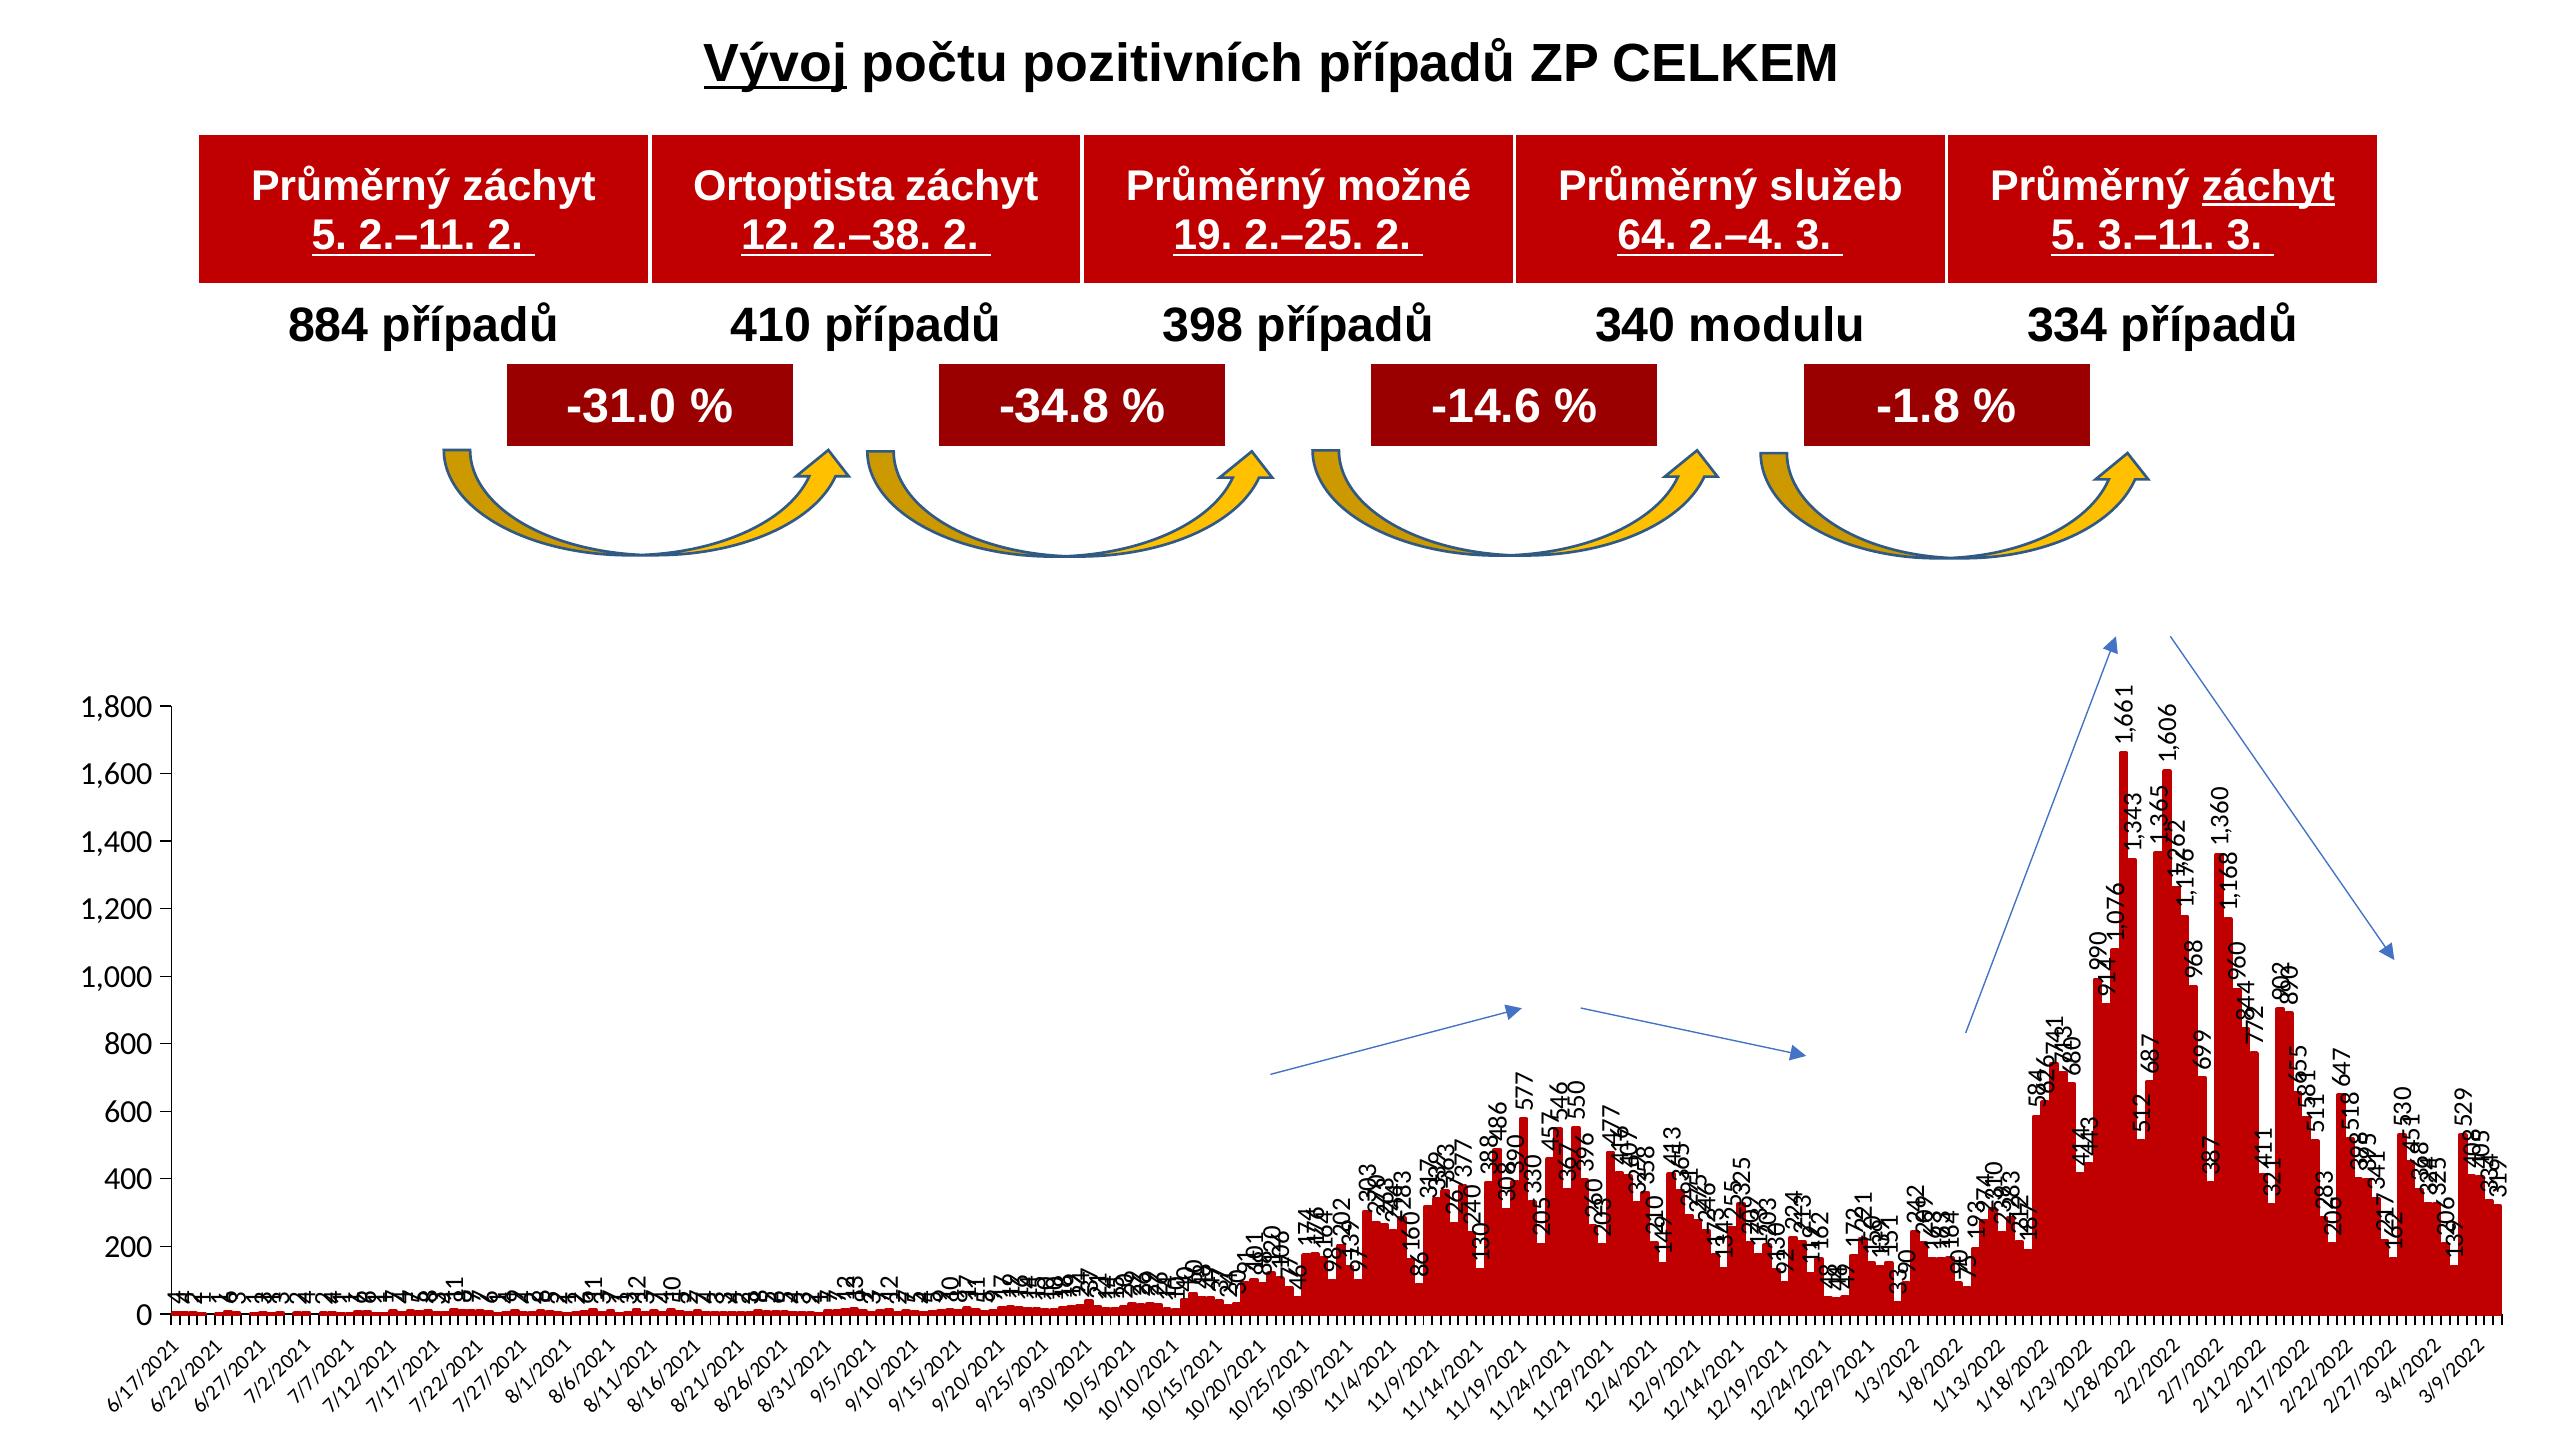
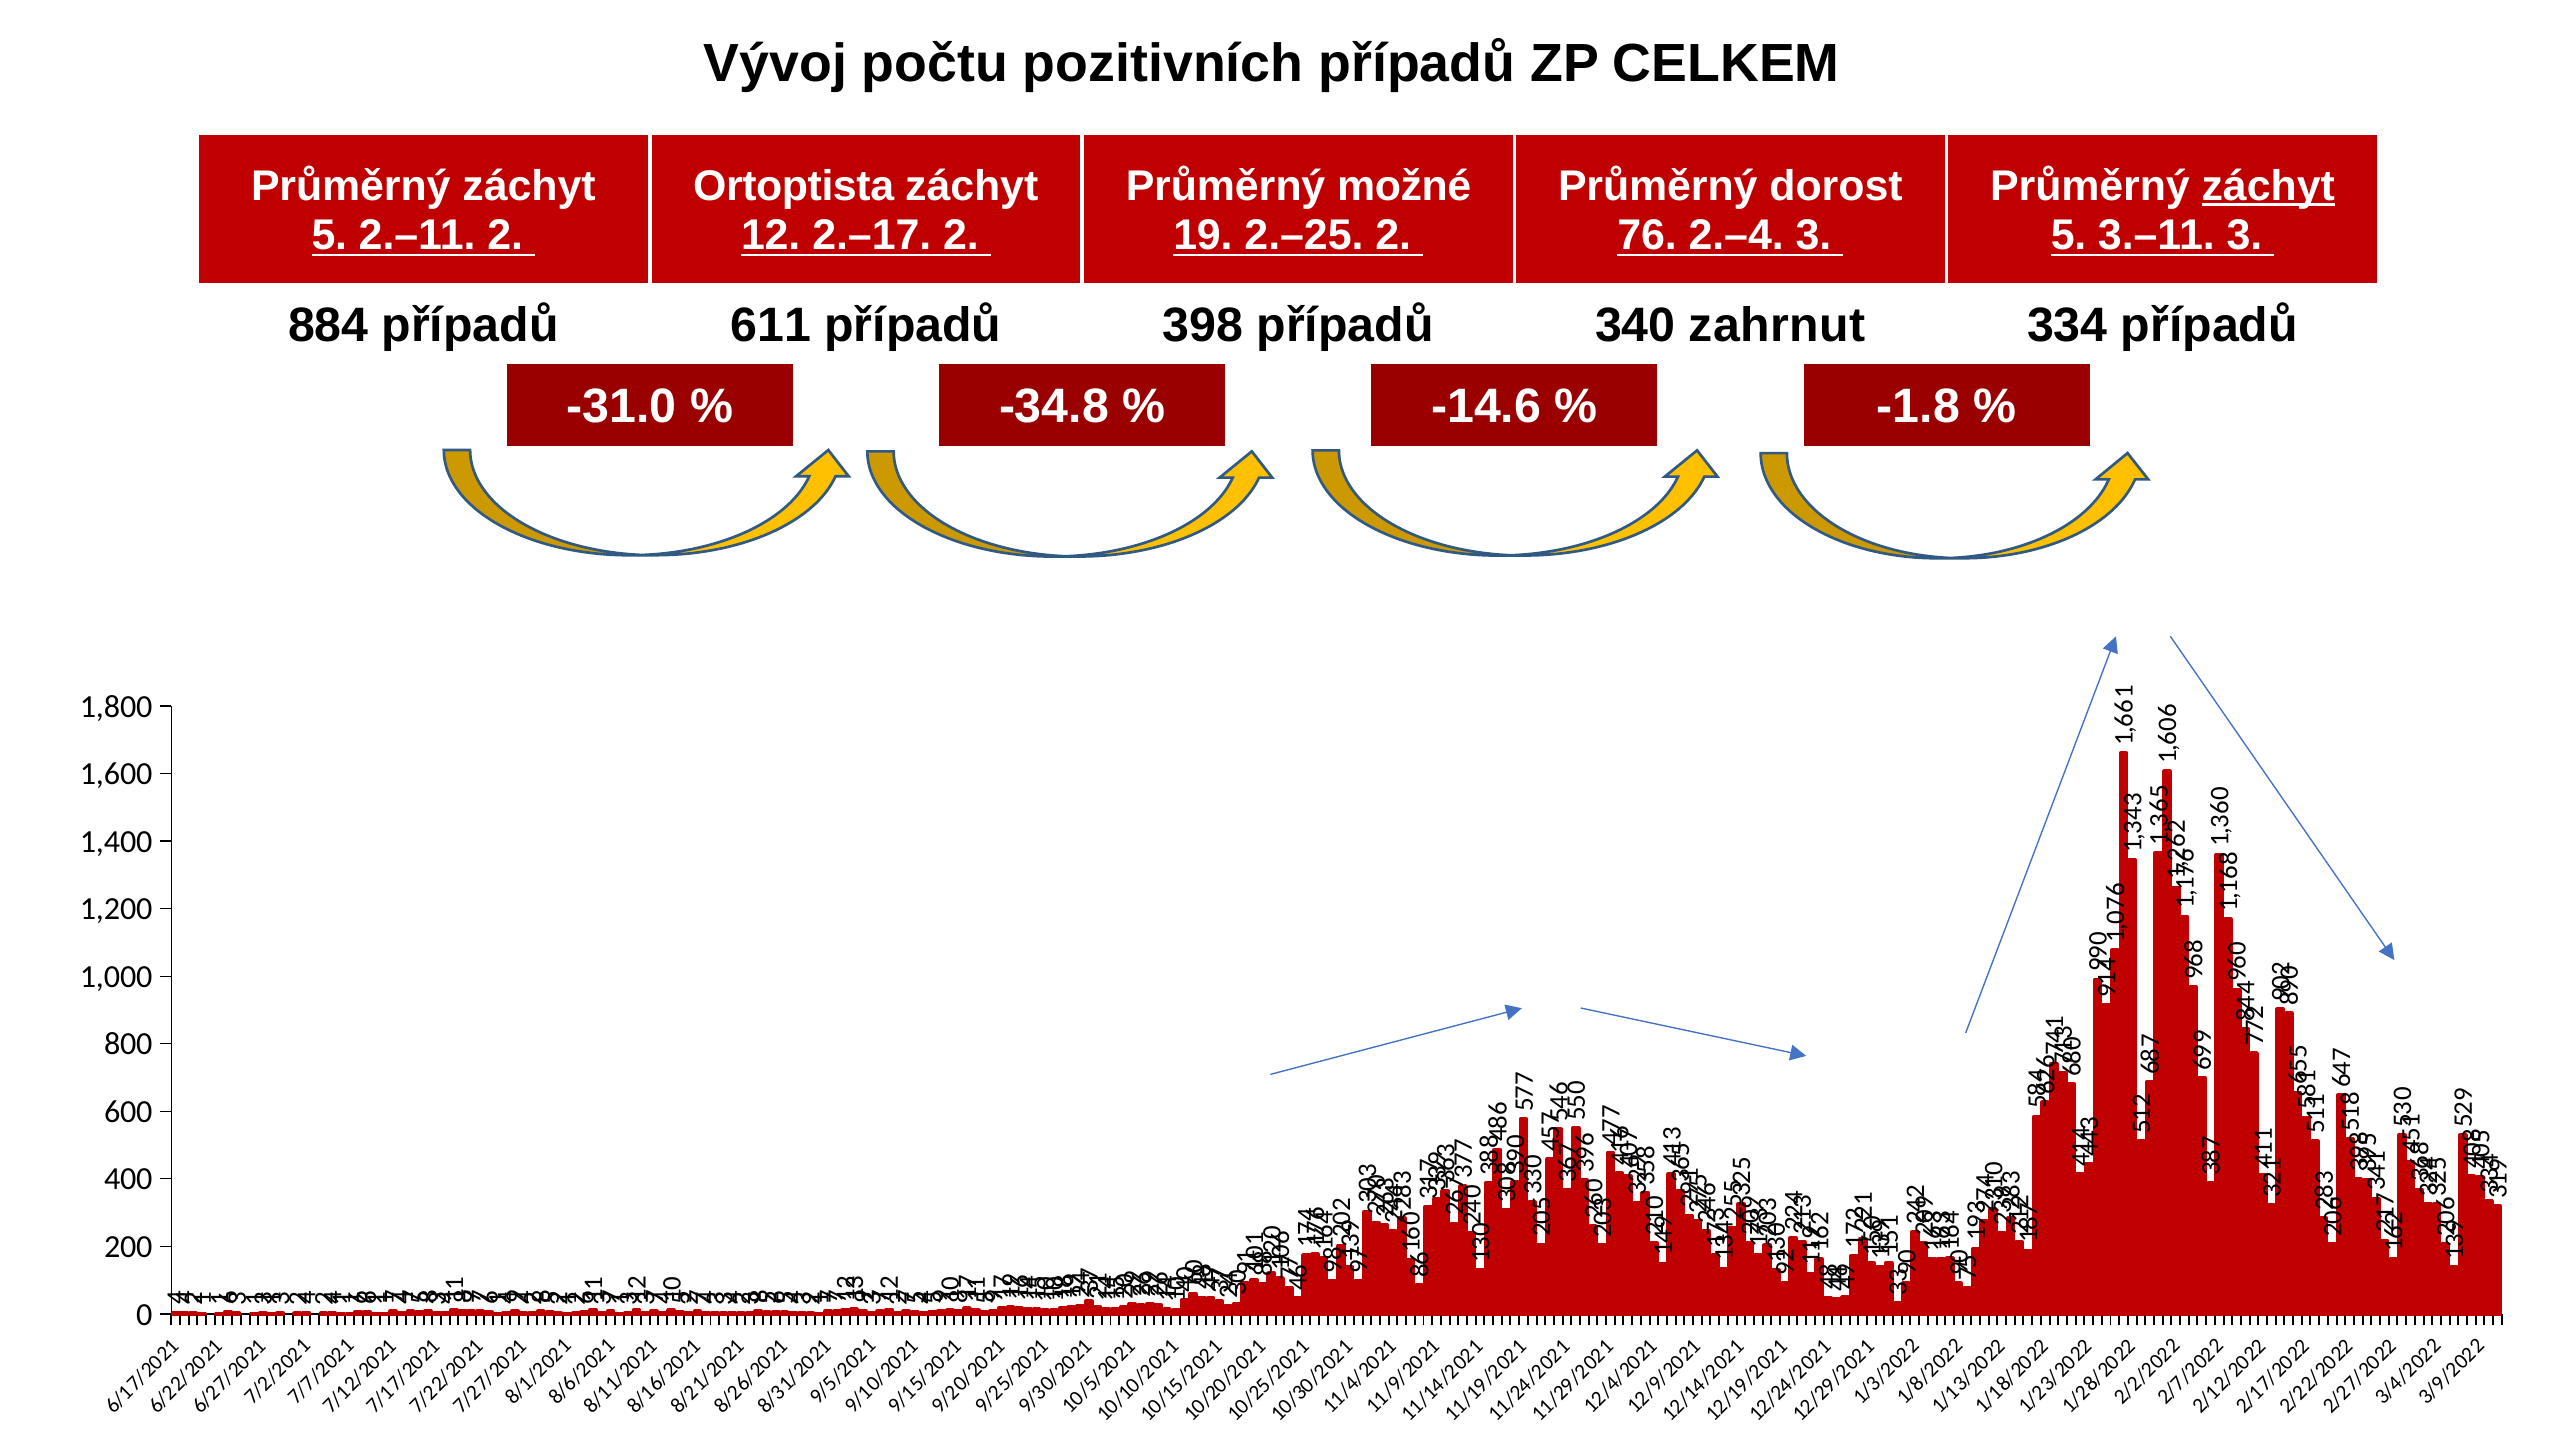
Vývoj underline: present -> none (775, 64)
služeb: služeb -> dorost (1836, 186)
2.–38: 2.–38 -> 2.–17 (872, 236)
64: 64 -> 76 (1647, 236)
410: 410 -> 611 (771, 326)
modulu: modulu -> zahrnut (1777, 326)
